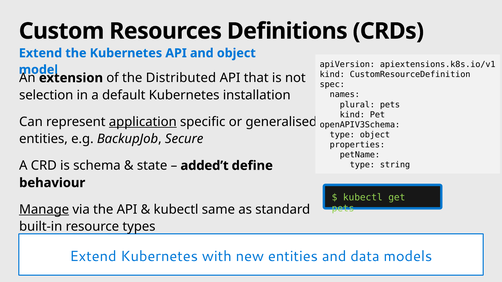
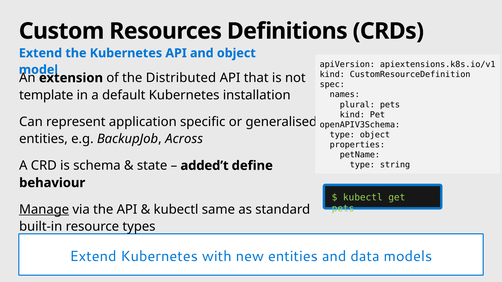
selection: selection -> template (46, 95)
application underline: present -> none (143, 122)
Secure: Secure -> Across (184, 139)
